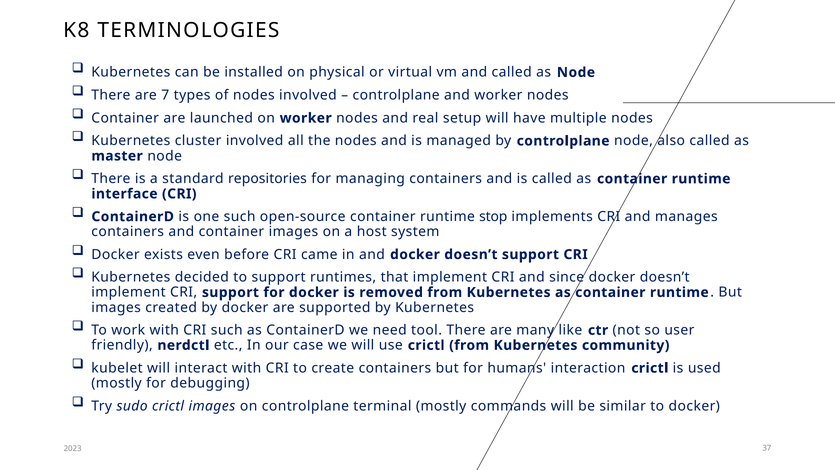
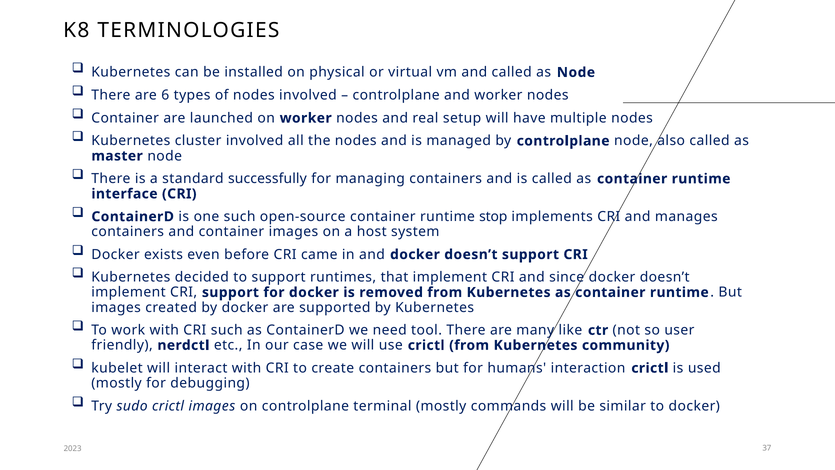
7: 7 -> 6 (165, 95)
repositories: repositories -> successfully (267, 179)
